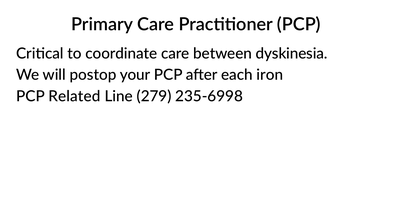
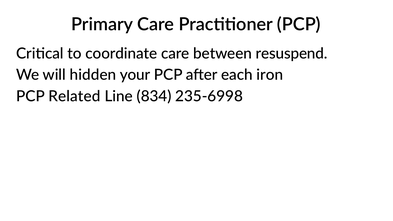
dyskinesia: dyskinesia -> resuspend (292, 53)
postop: postop -> hidden (93, 75)
279: 279 -> 834 (154, 96)
